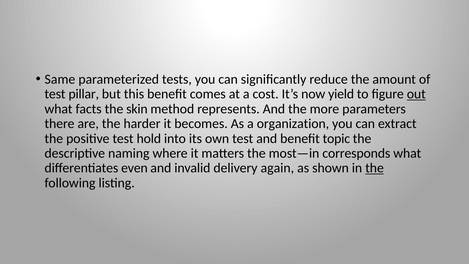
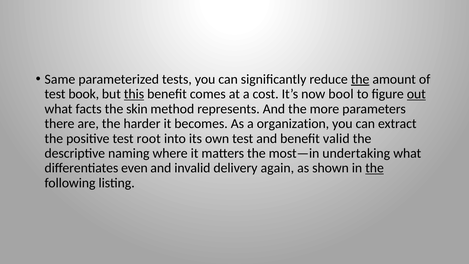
the underline: none -> present (360, 79)
pillar: pillar -> book (84, 94)
this underline: none -> present (134, 94)
yield: yield -> bool (341, 94)
hold: hold -> root (149, 138)
topic: topic -> valid (336, 138)
corresponds: corresponds -> undertaking (356, 153)
